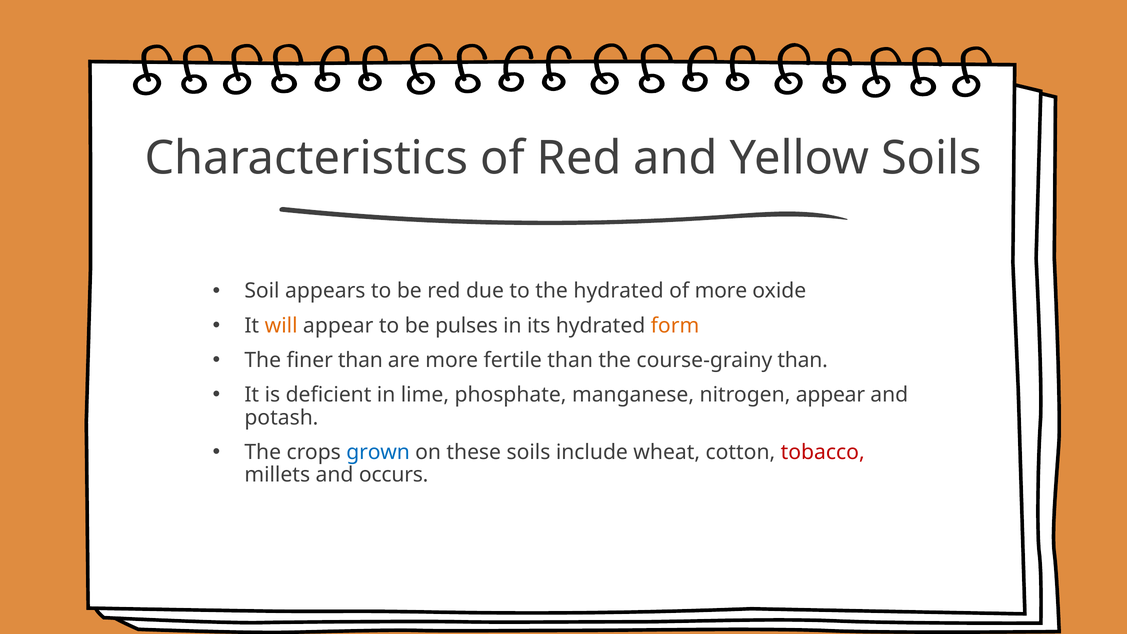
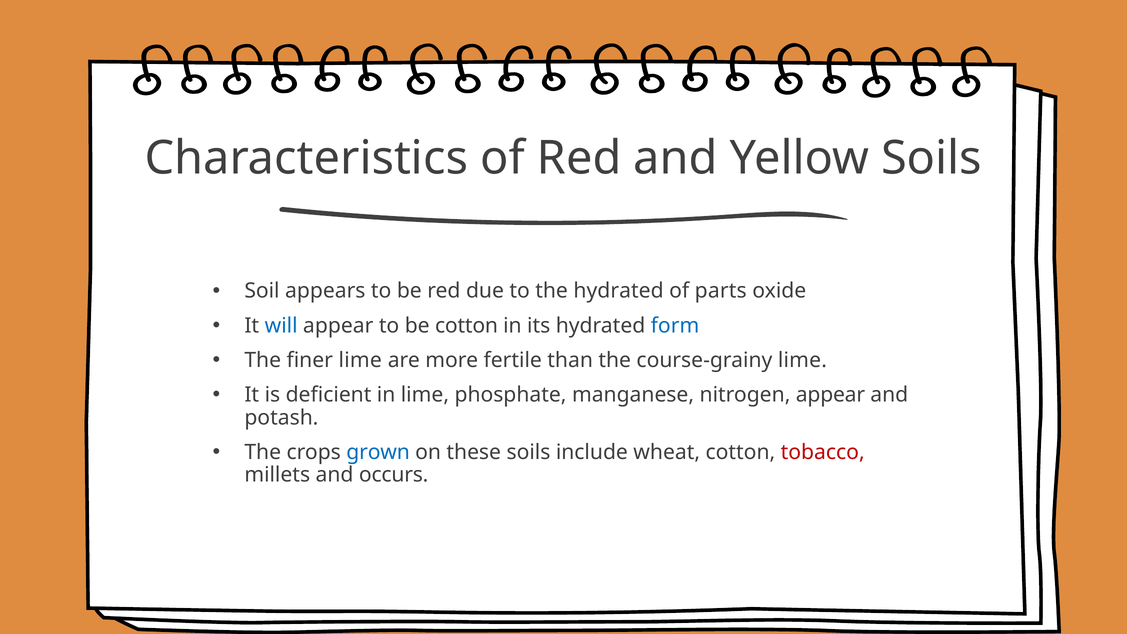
of more: more -> parts (721, 291)
will colour: orange -> blue (281, 326)
be pulses: pulses -> cotton (467, 326)
form colour: orange -> blue (675, 326)
finer than: than -> lime (360, 360)
course-grainy than: than -> lime (802, 360)
